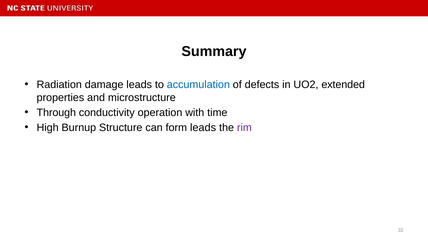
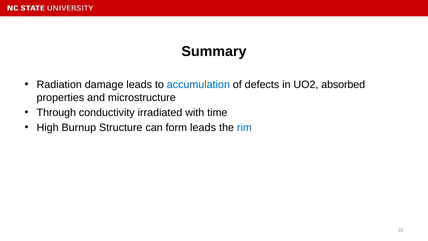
extended: extended -> absorbed (343, 85)
operation: operation -> irradiated (160, 112)
rim colour: purple -> blue (244, 127)
